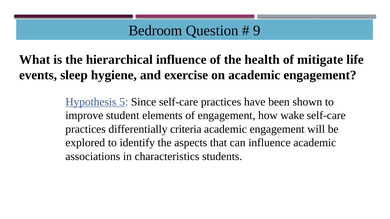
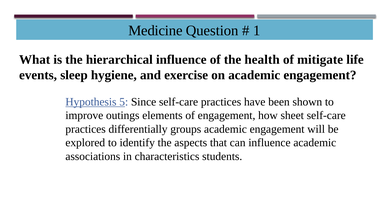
Bedroom: Bedroom -> Medicine (155, 31)
9: 9 -> 1 (257, 31)
student: student -> outings (123, 116)
wake: wake -> sheet (292, 116)
criteria: criteria -> groups (186, 129)
